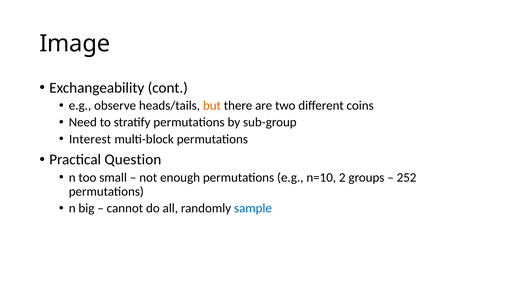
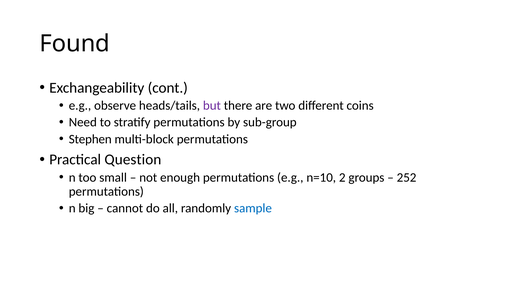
Image: Image -> Found (75, 44)
but colour: orange -> purple (212, 106)
Interest: Interest -> Stephen (90, 139)
